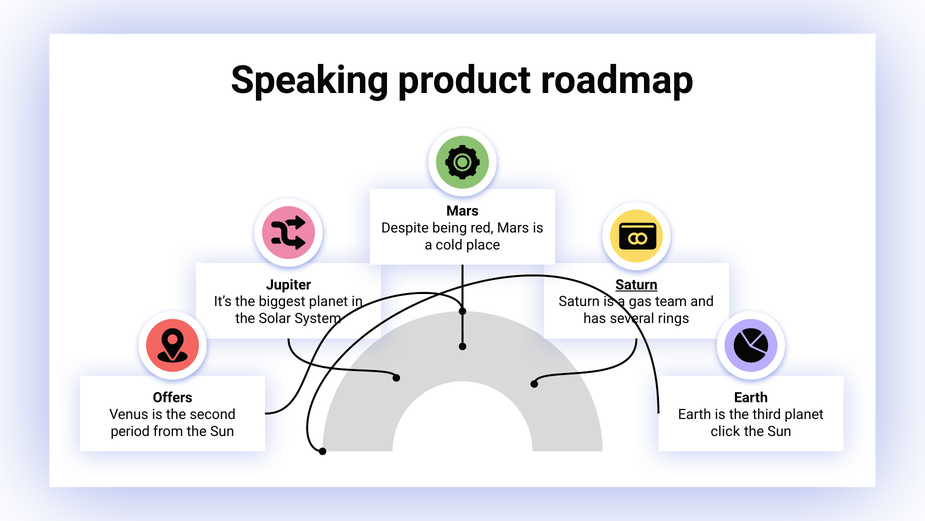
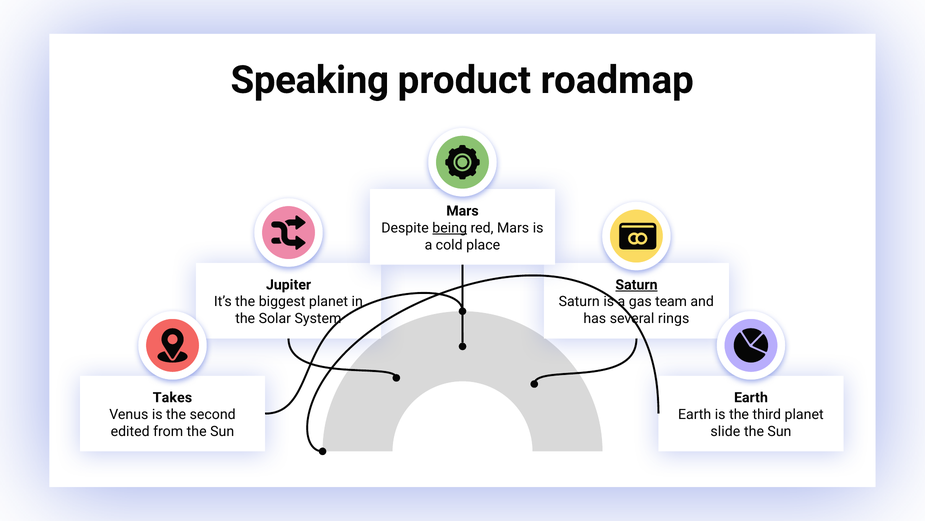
being underline: none -> present (450, 228)
Offers: Offers -> Takes (172, 397)
period: period -> edited (130, 431)
click: click -> slide (725, 431)
